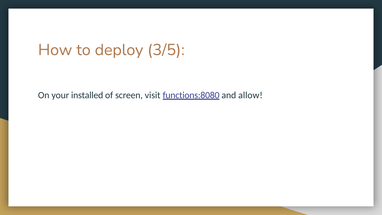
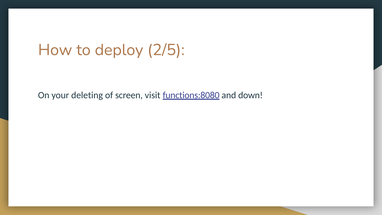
3/5: 3/5 -> 2/5 (166, 50)
installed: installed -> deleting (87, 95)
allow: allow -> down (251, 95)
